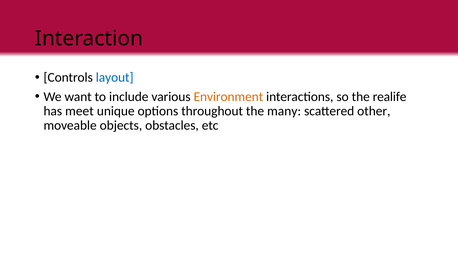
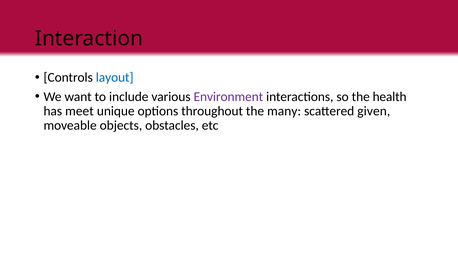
Environment colour: orange -> purple (228, 97)
realife: realife -> health (390, 97)
other: other -> given (374, 111)
